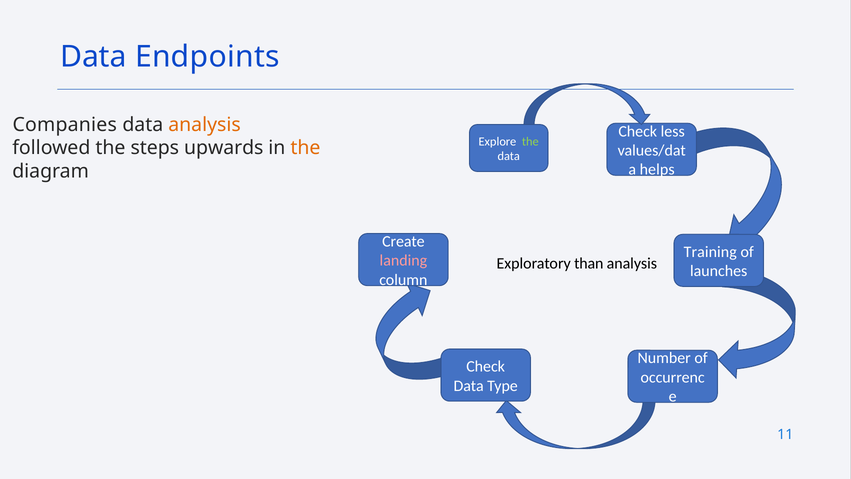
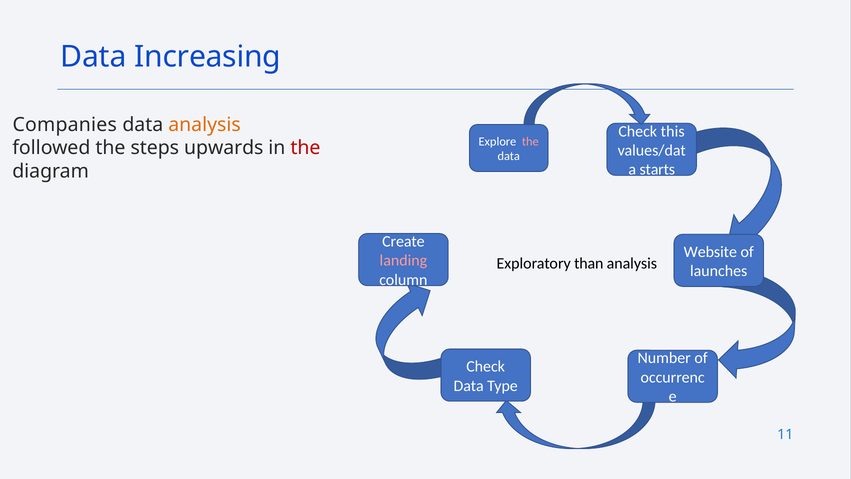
Endpoints: Endpoints -> Increasing (208, 57)
less: less -> this (673, 131)
the colour: light green -> pink (530, 141)
the colour: orange -> red (305, 148)
helps: helps -> starts (657, 169)
Training: Training -> Website (710, 252)
